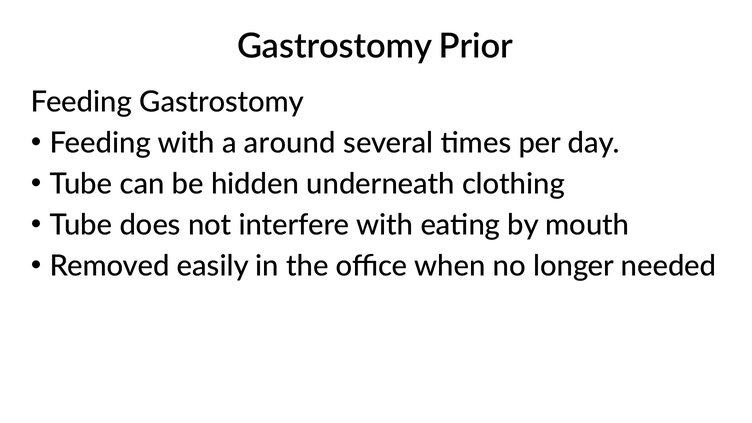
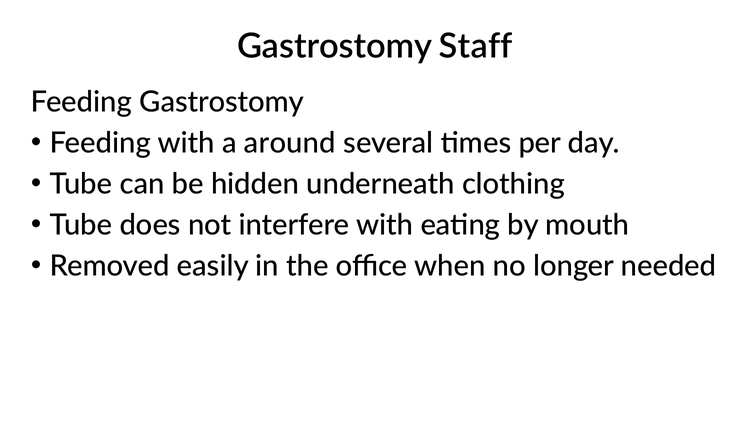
Prior: Prior -> Staff (476, 47)
